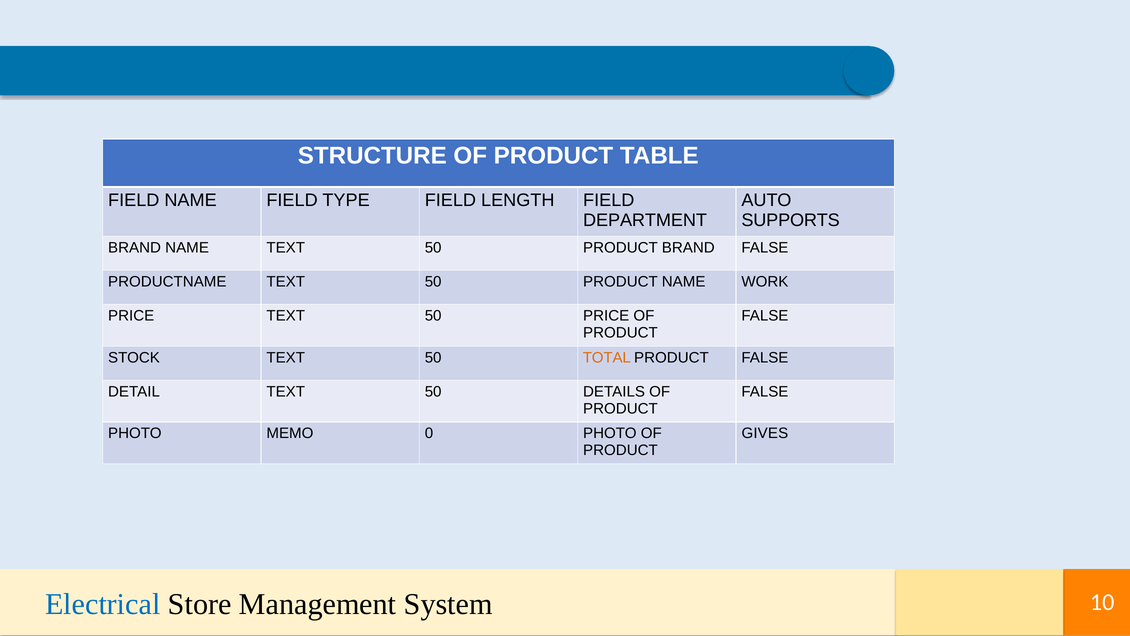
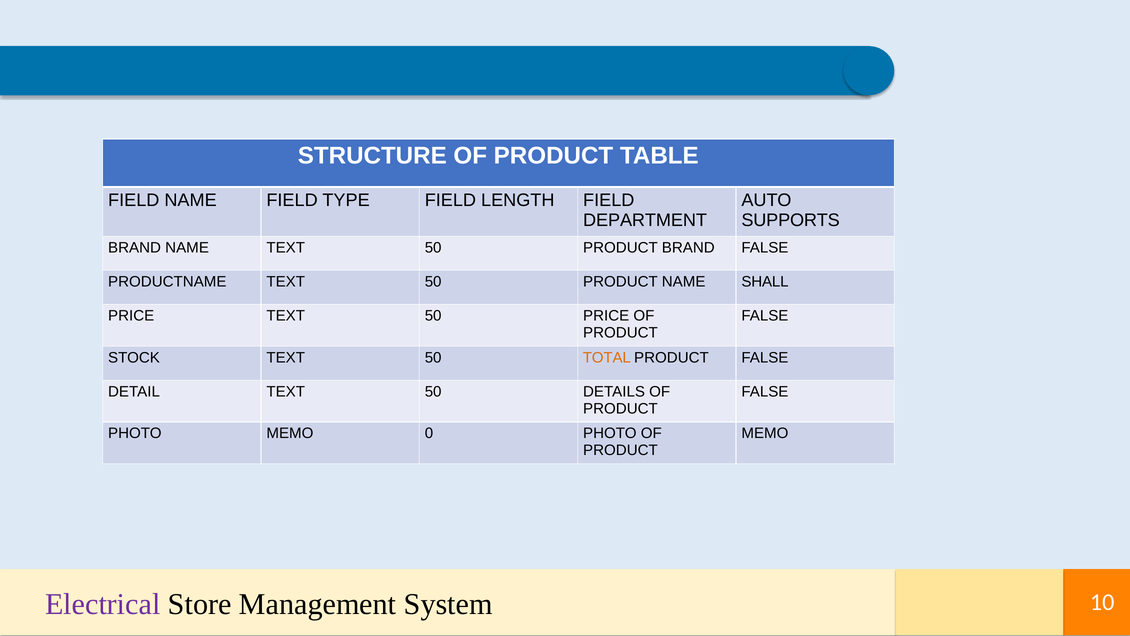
WORK: WORK -> SHALL (765, 282)
GIVES: GIVES -> MEMO (765, 433)
Electrical colour: blue -> purple (103, 604)
